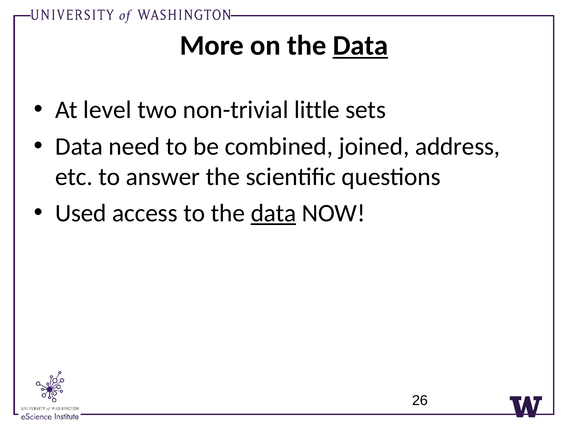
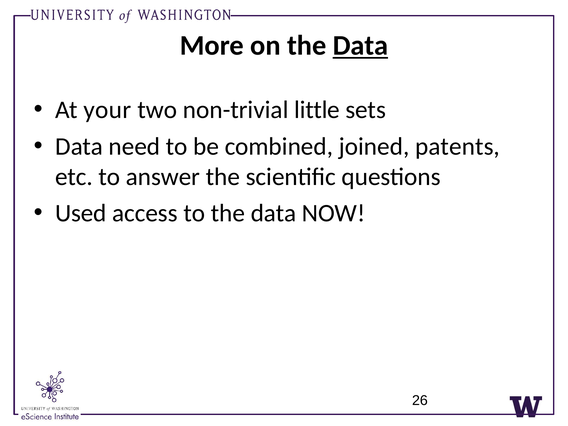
level: level -> your (107, 110)
address: address -> patents (458, 146)
data underline: present -> none (273, 213)
